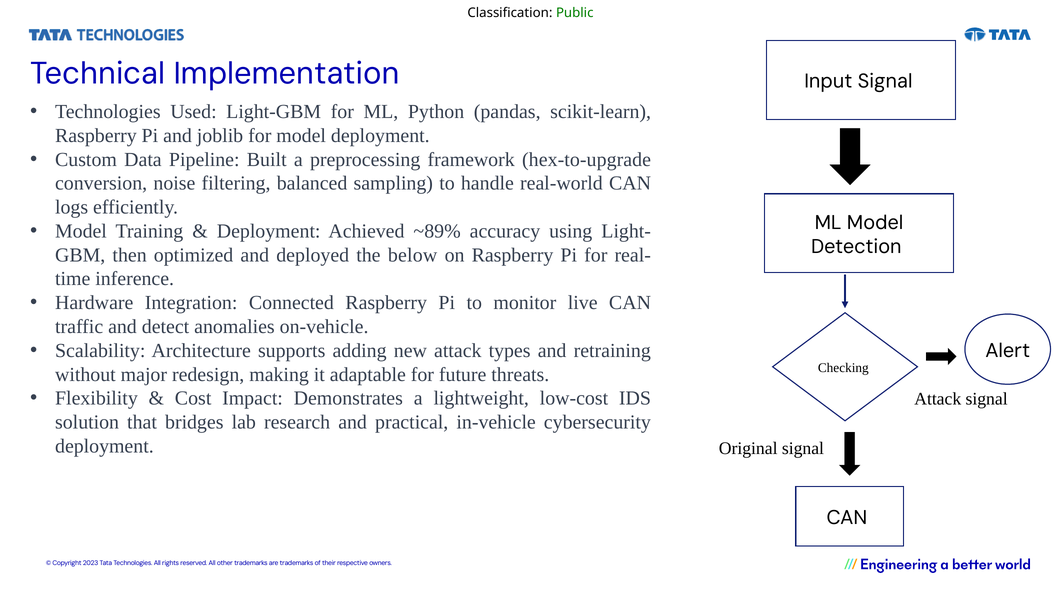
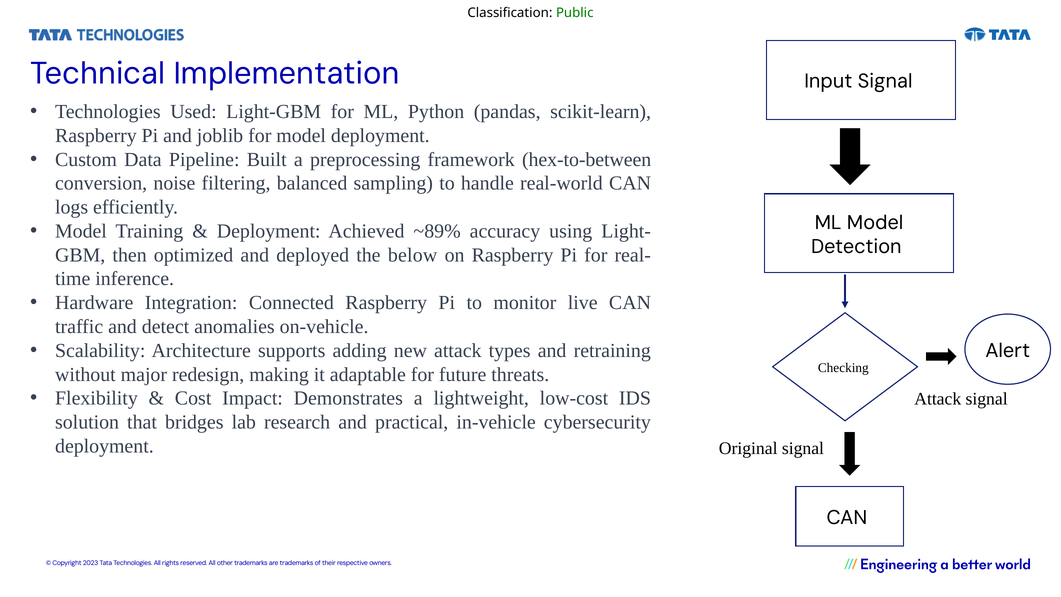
hex-to-upgrade: hex-to-upgrade -> hex-to-between (587, 159)
